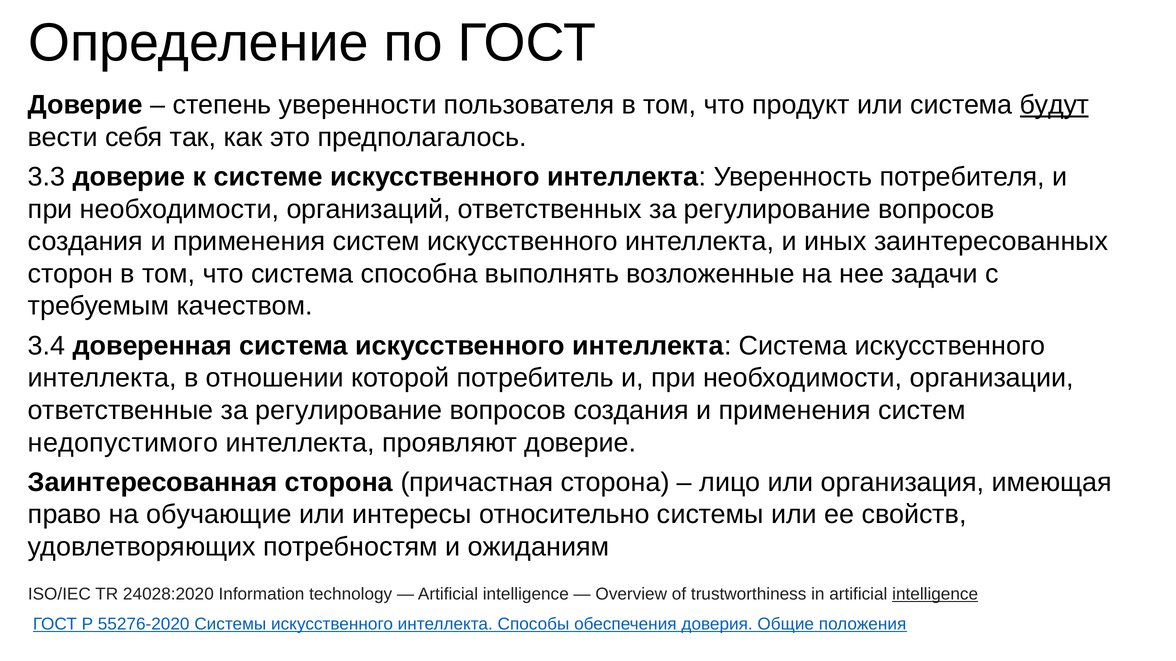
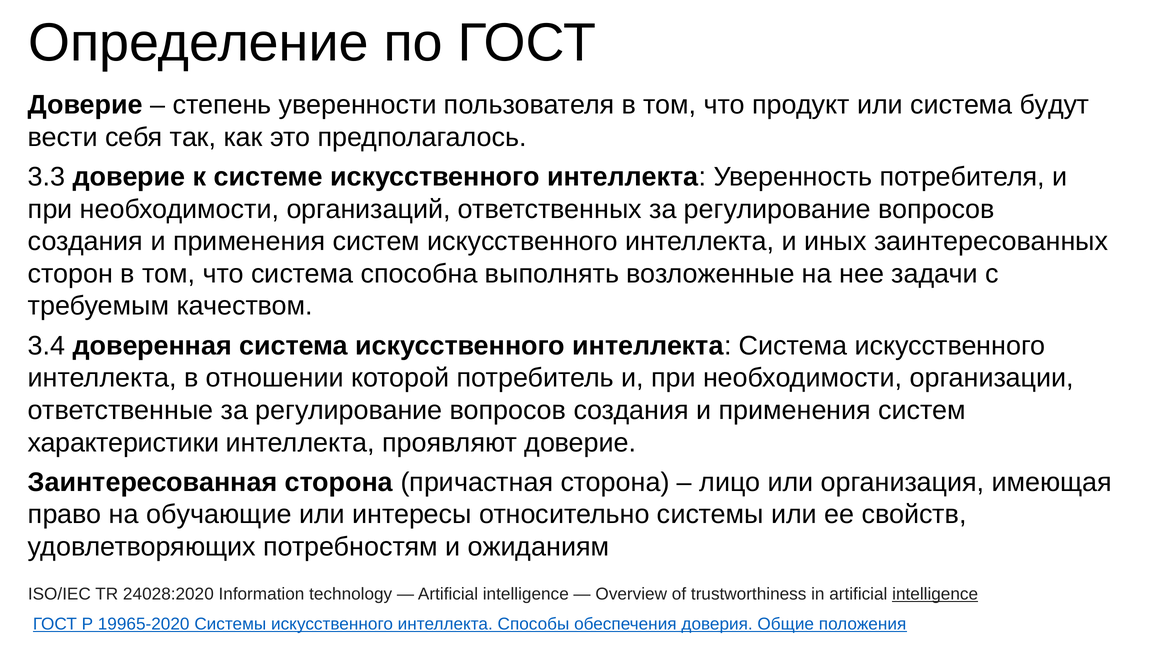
будут underline: present -> none (1054, 105)
недопустимого: недопустимого -> характеристики (123, 443)
55276-2020: 55276-2020 -> 19965-2020 (144, 624)
